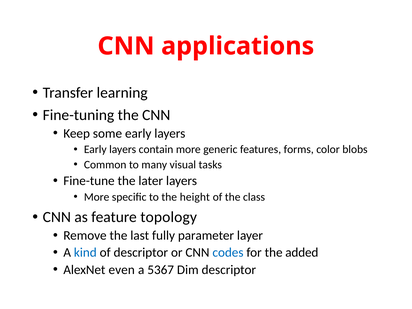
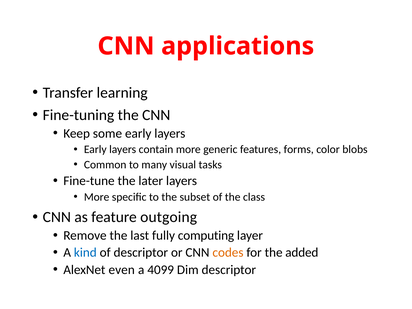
height: height -> subset (195, 197)
topology: topology -> outgoing (169, 217)
parameter: parameter -> computing (206, 236)
codes colour: blue -> orange (228, 253)
5367: 5367 -> 4099 (161, 270)
